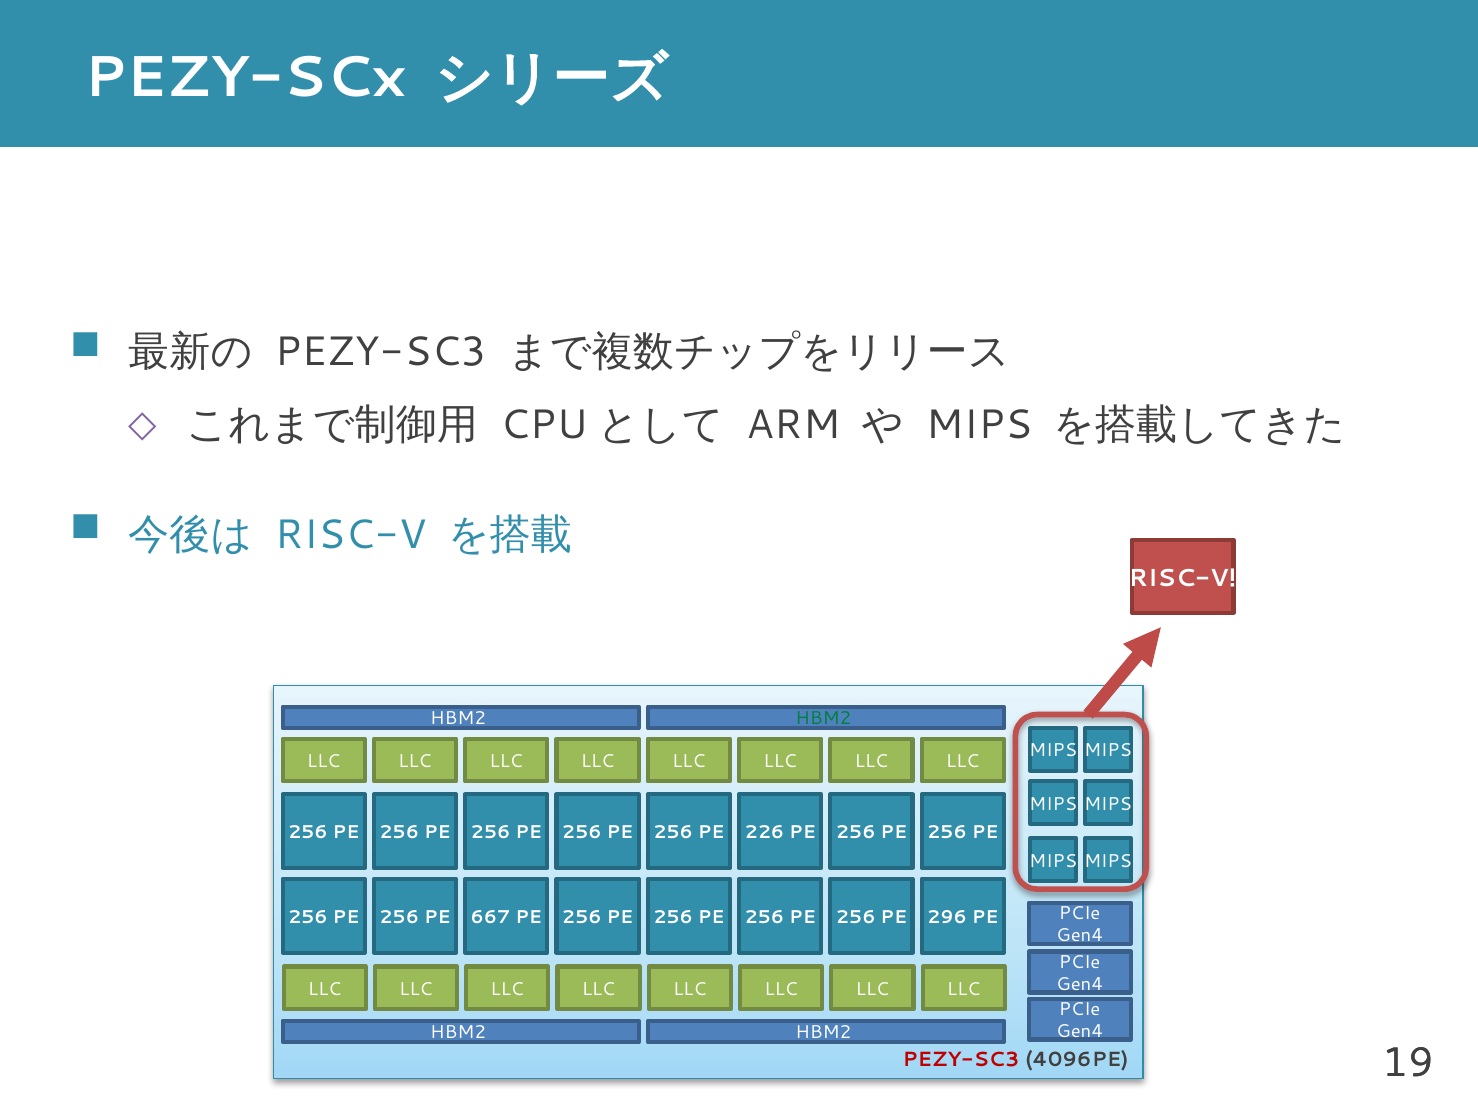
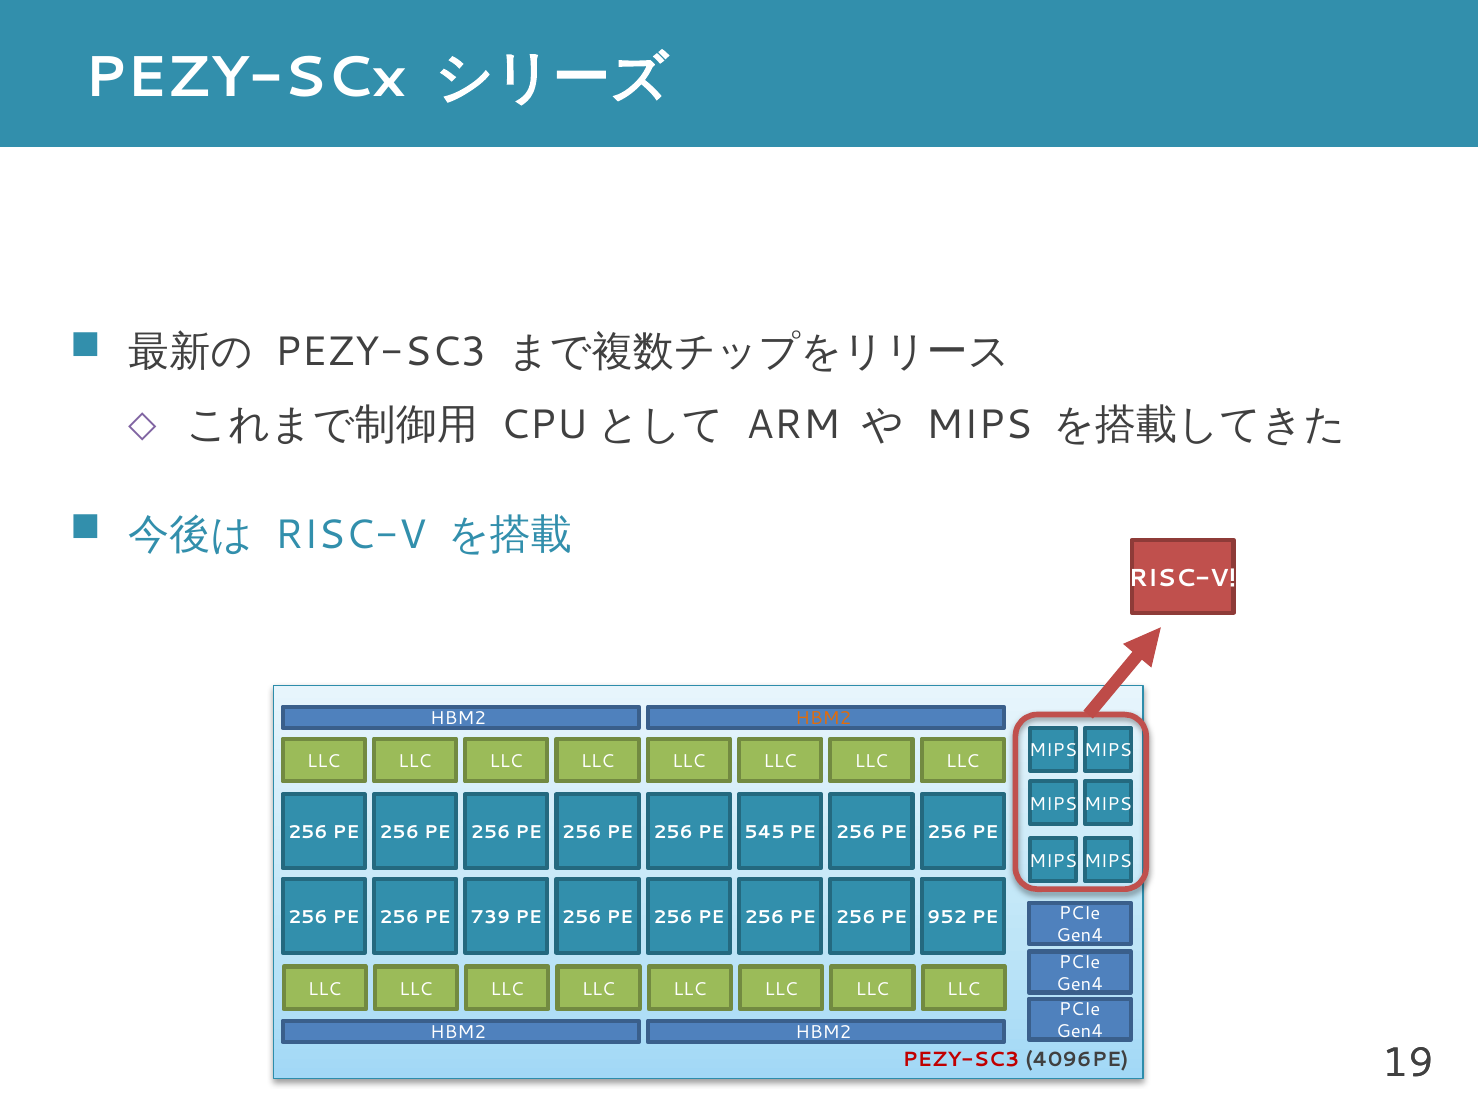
HBM2 colour: green -> orange (823, 718)
226: 226 -> 545 (764, 832)
667: 667 -> 739 (490, 917)
296: 296 -> 952 (947, 917)
